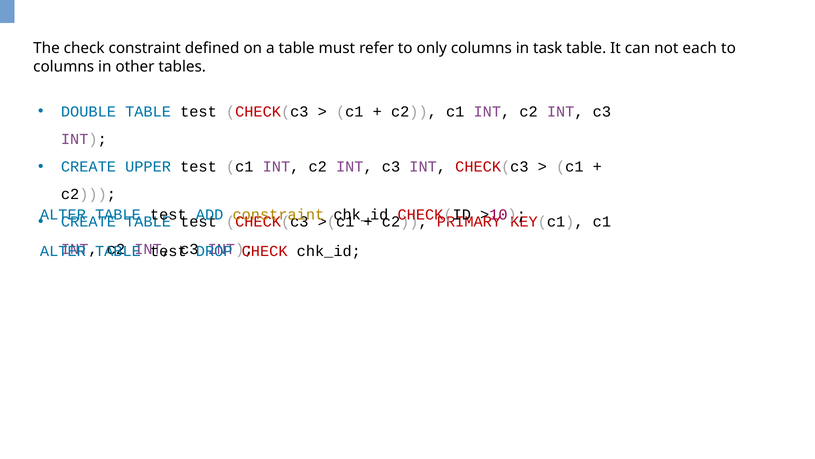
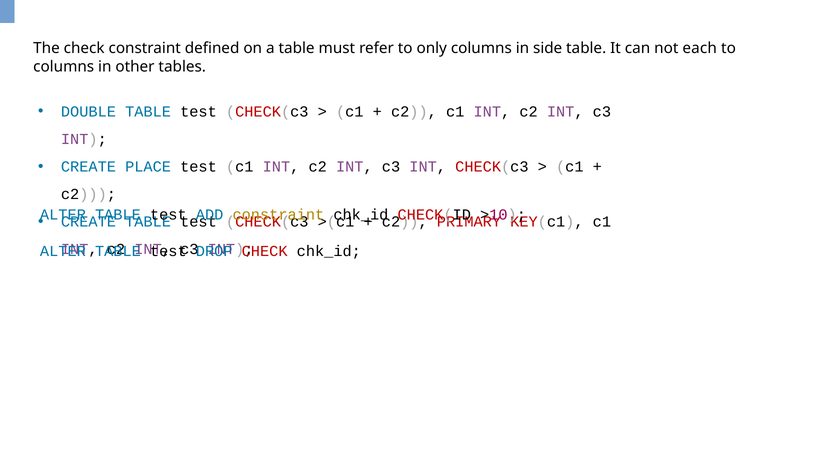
task: task -> side (548, 48)
UPPER: UPPER -> PLACE (148, 167)
